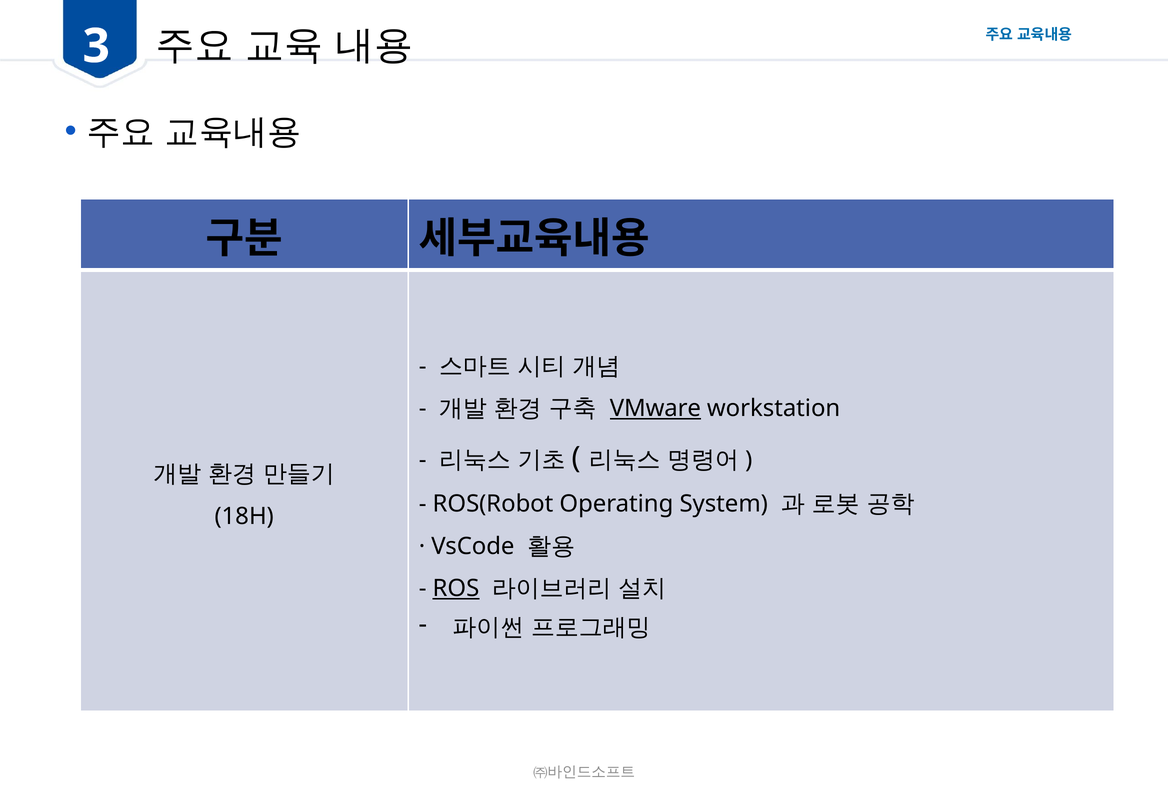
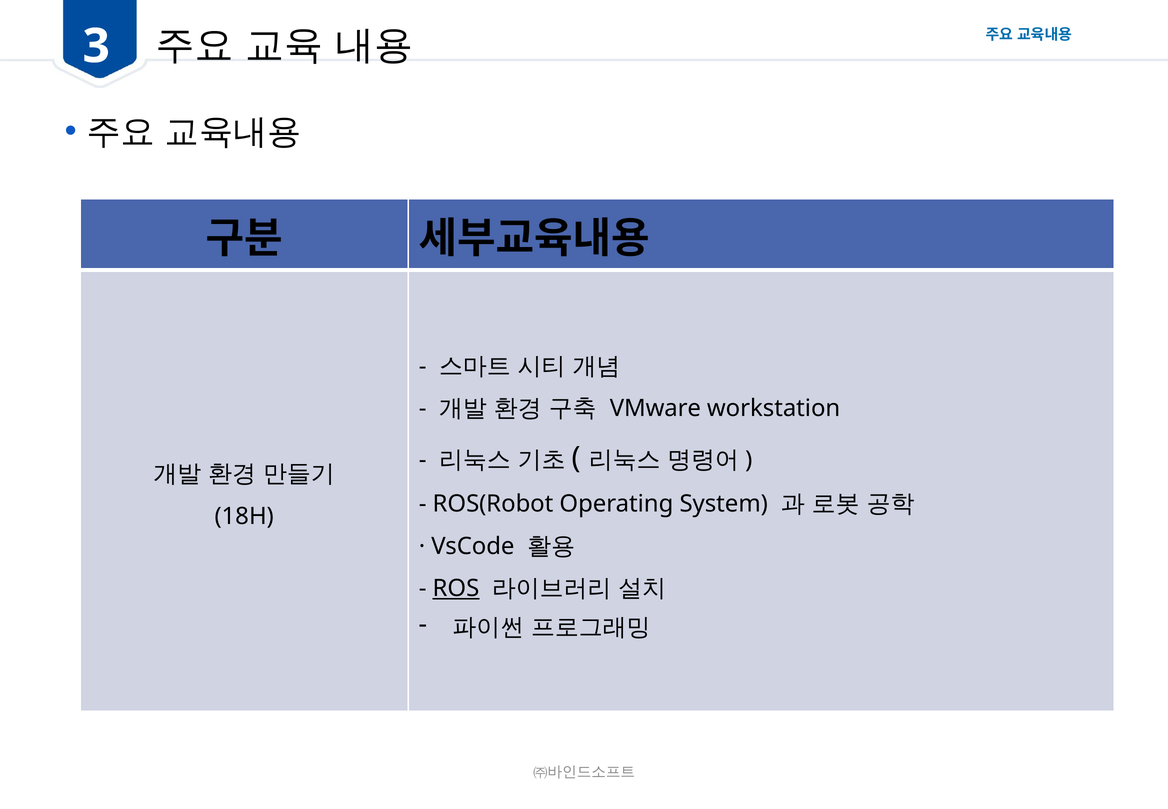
VMware underline: present -> none (655, 408)
